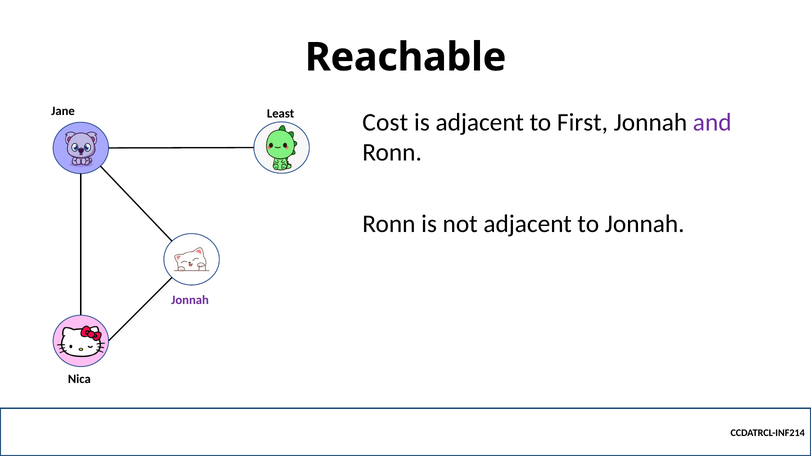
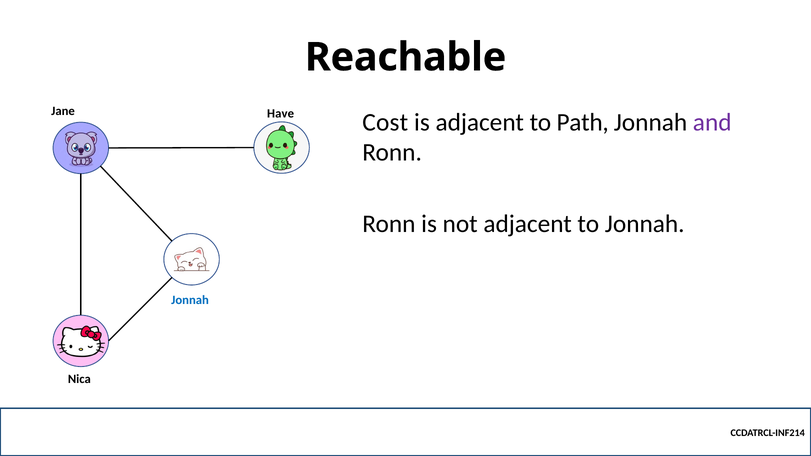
First: First -> Path (583, 122)
Least: Least -> Have (281, 114)
Jonnah colour: purple -> blue (190, 300)
